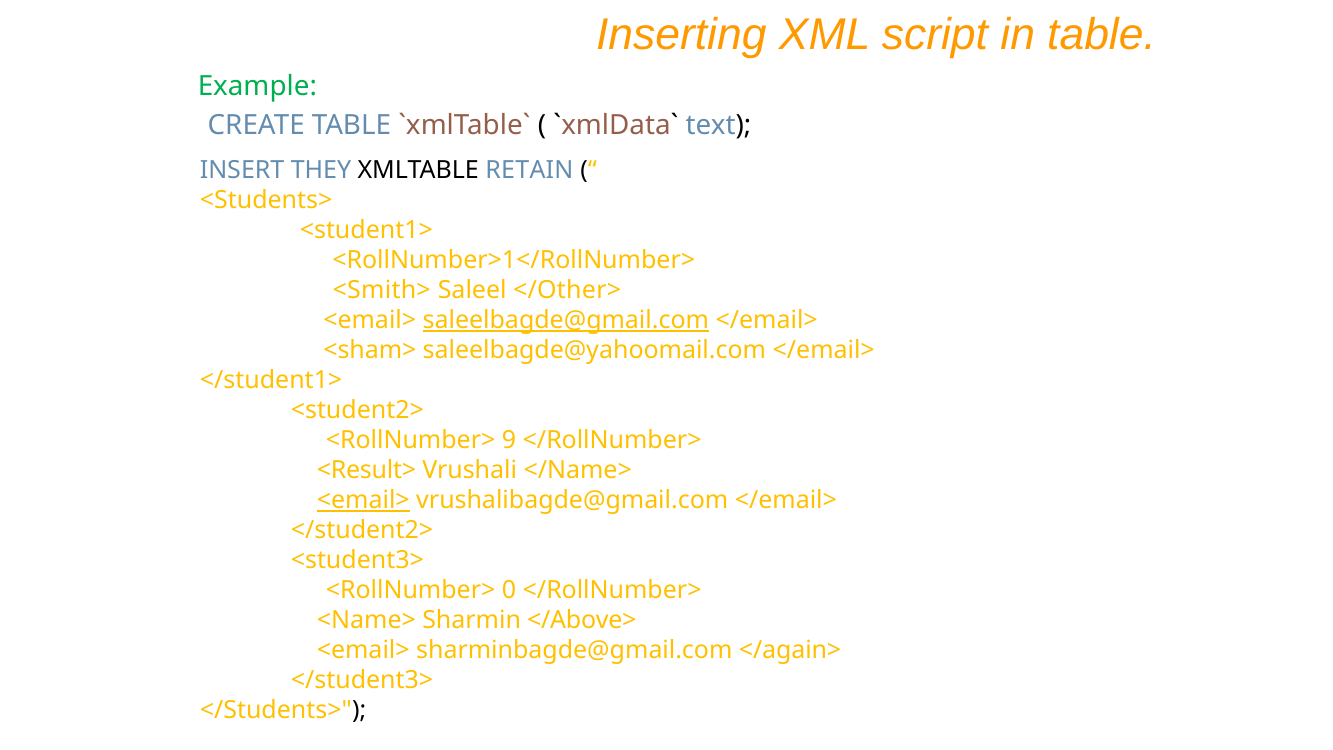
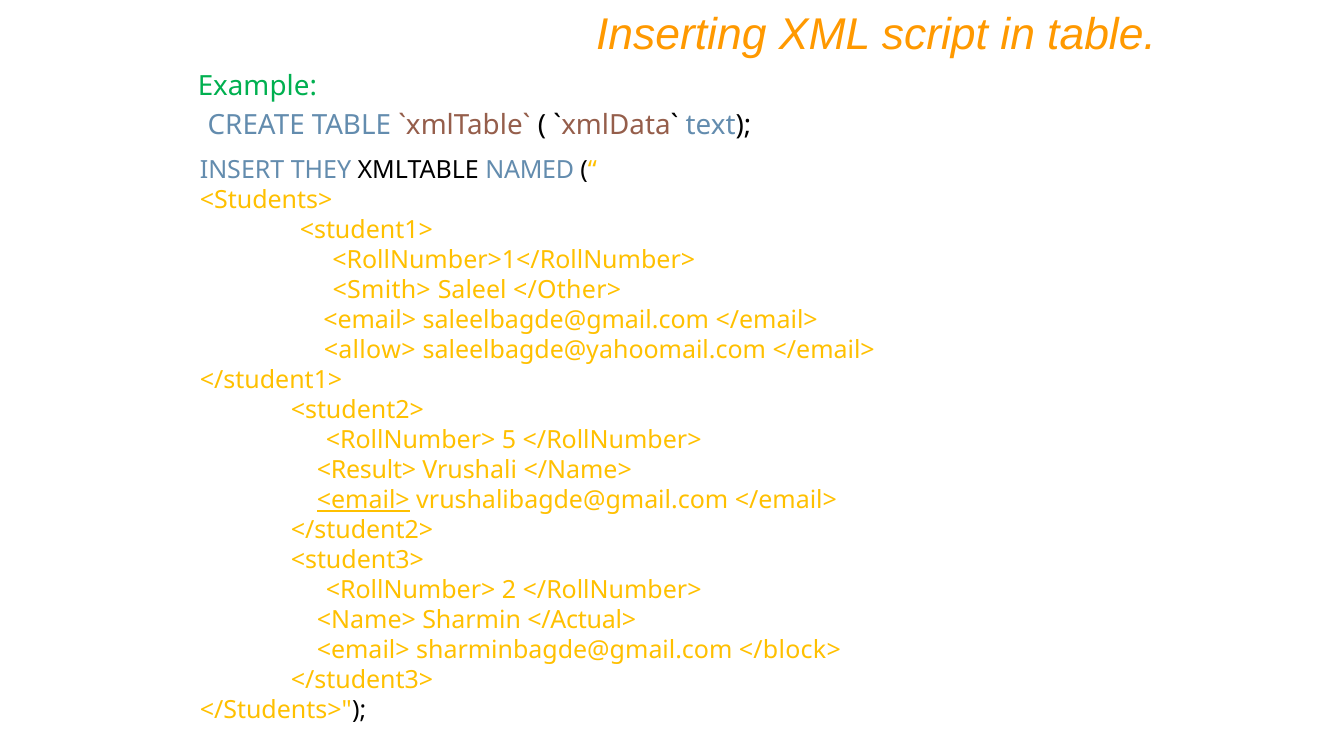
RETAIN: RETAIN -> NAMED (530, 170)
saleelbagde@gmail.com underline: present -> none (566, 320)
<sham>: <sham> -> <allow> (370, 350)
9: 9 -> 5 (509, 440)
0: 0 -> 2 (509, 590)
</Above>: </Above> -> </Actual> (582, 620)
</again>: </again> -> </block> (790, 650)
